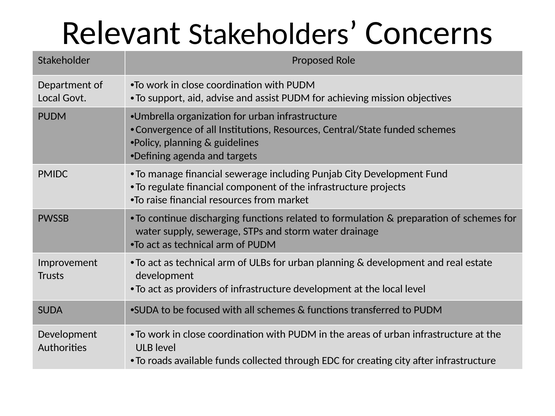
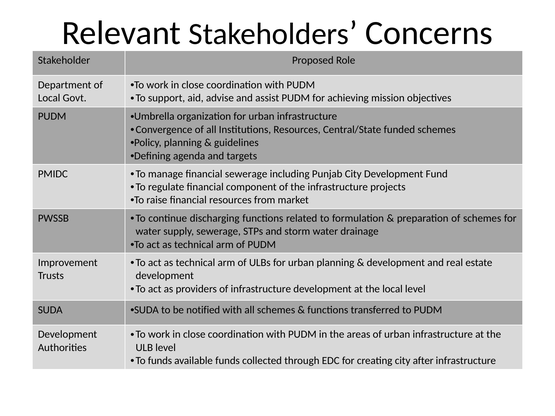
focused: focused -> notified (203, 310)
To roads: roads -> funds (160, 361)
